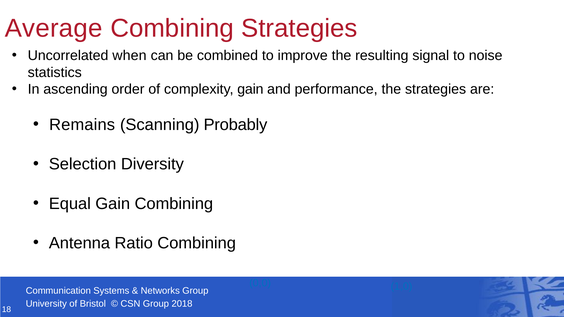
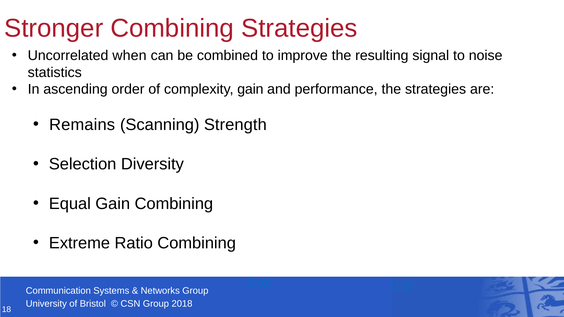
Average: Average -> Stronger (54, 28)
Probably: Probably -> Strength (235, 125)
Antenna: Antenna -> Extreme (79, 243)
